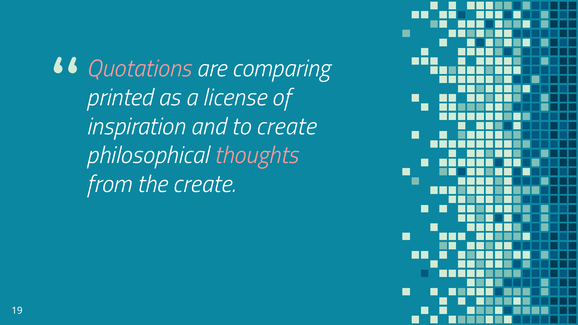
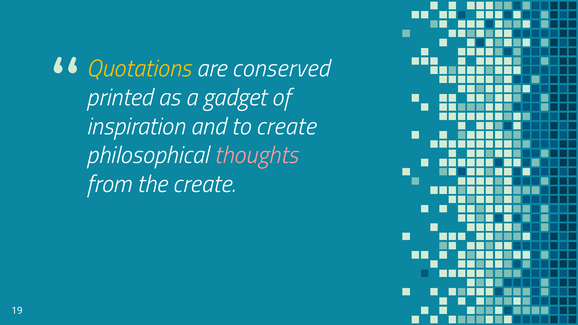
Quotations colour: pink -> yellow (139, 69)
comparing: comparing -> conserved (281, 69)
license: license -> gadget (235, 98)
